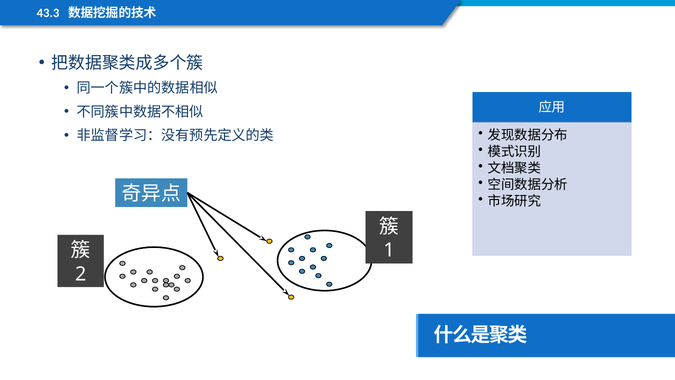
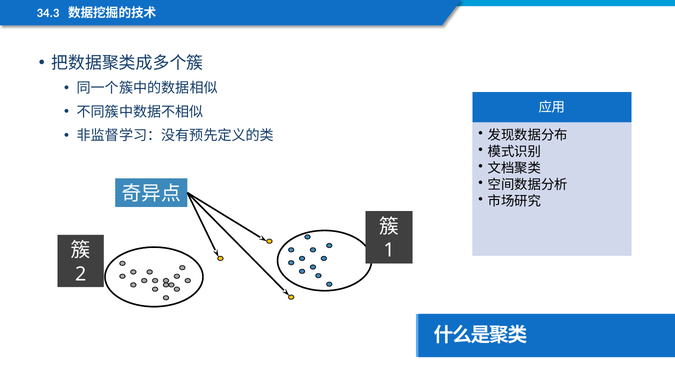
43.3: 43.3 -> 34.3 (48, 13)
